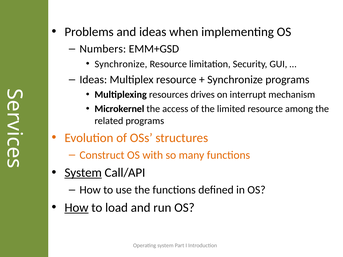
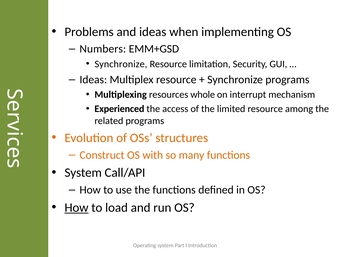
drives: drives -> whole (203, 95)
Microkernel: Microkernel -> Experienced (119, 109)
System underline: present -> none (83, 173)
